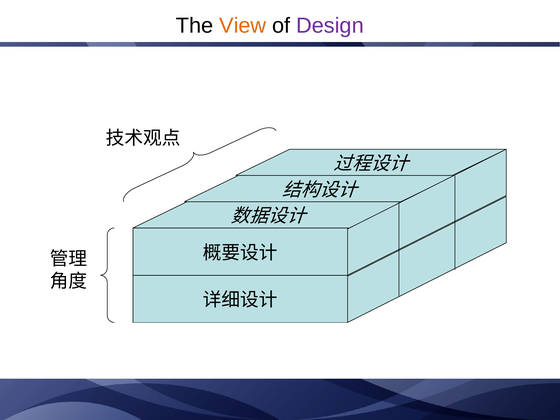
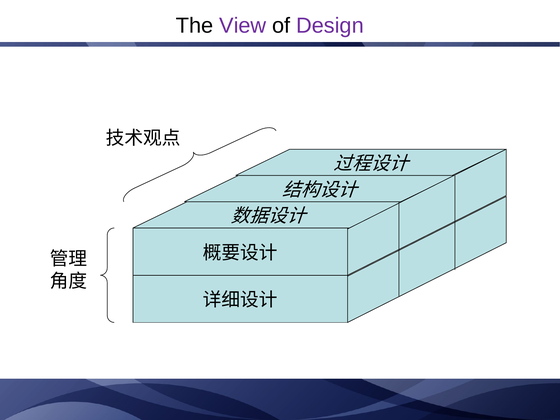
View colour: orange -> purple (243, 25)
